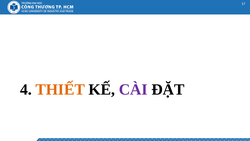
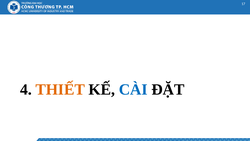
CÀI colour: purple -> blue (133, 89)
